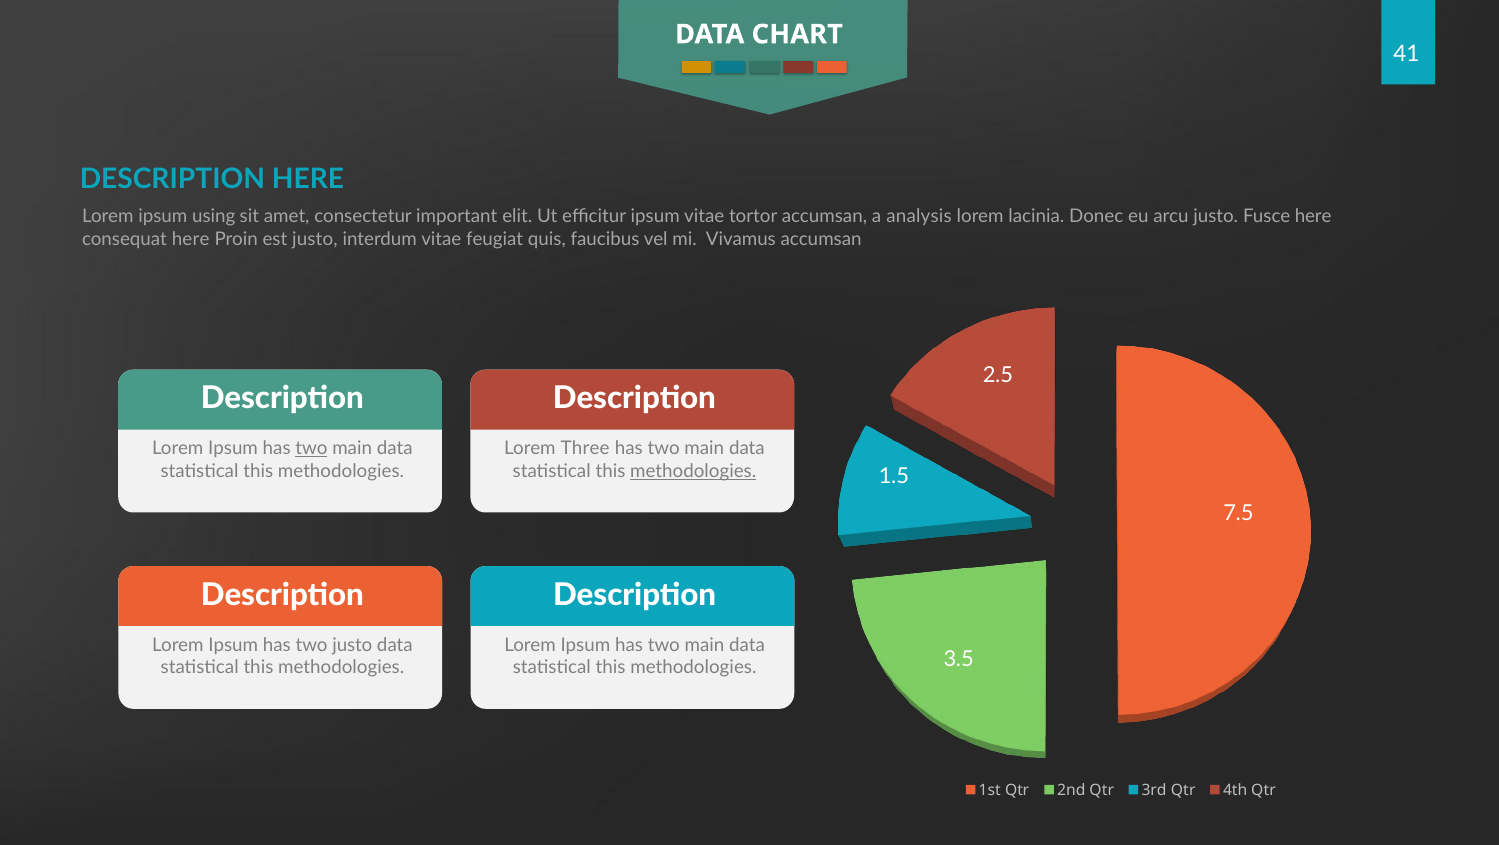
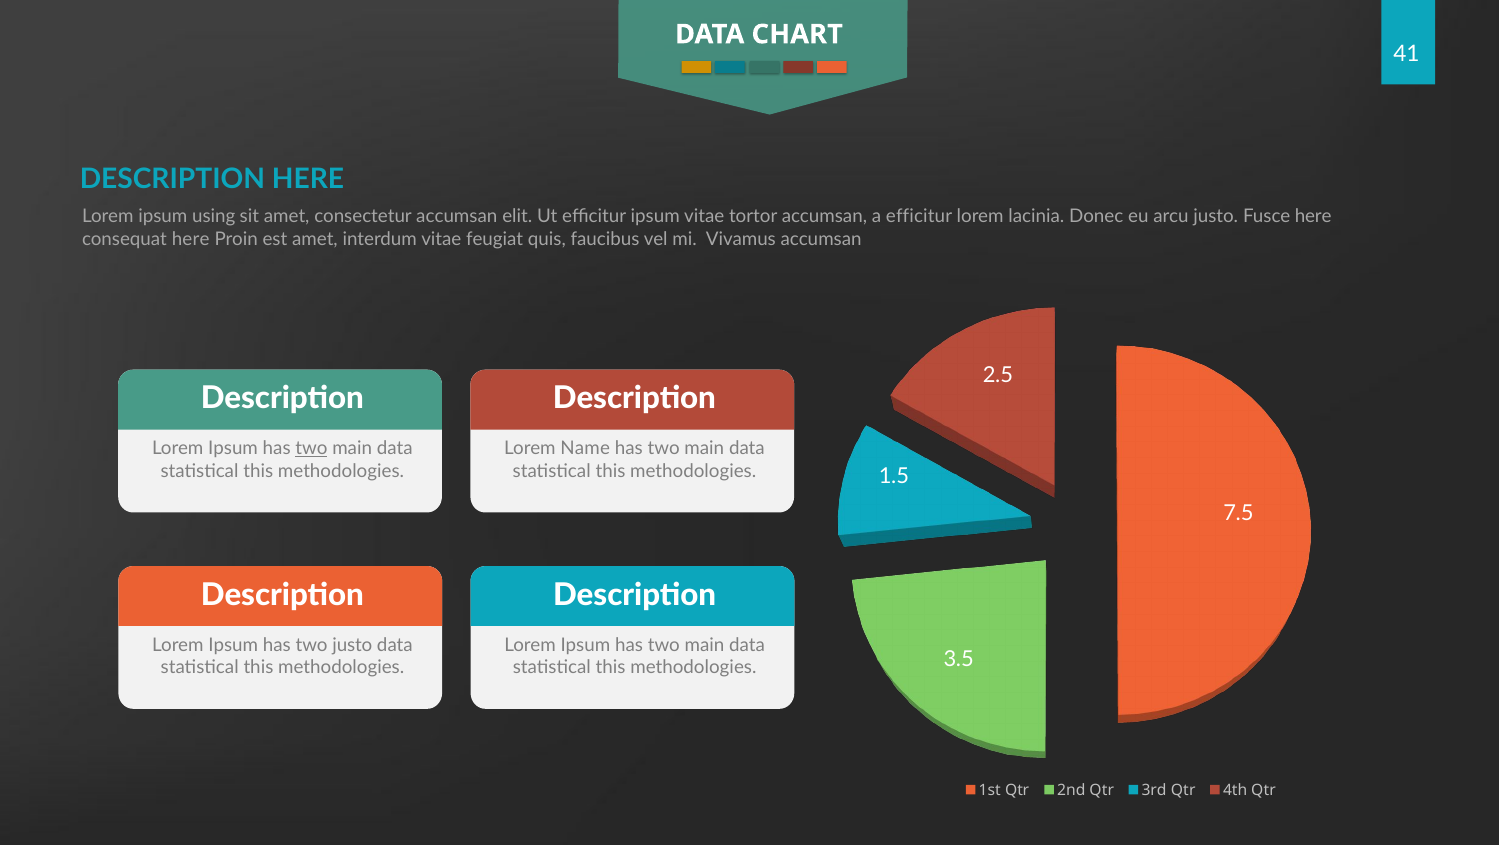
consectetur important: important -> accumsan (457, 217)
a analysis: analysis -> efficitur (919, 217)
est justo: justo -> amet (315, 239)
Three: Three -> Name (585, 449)
methodologies underline: present -> none (693, 471)
